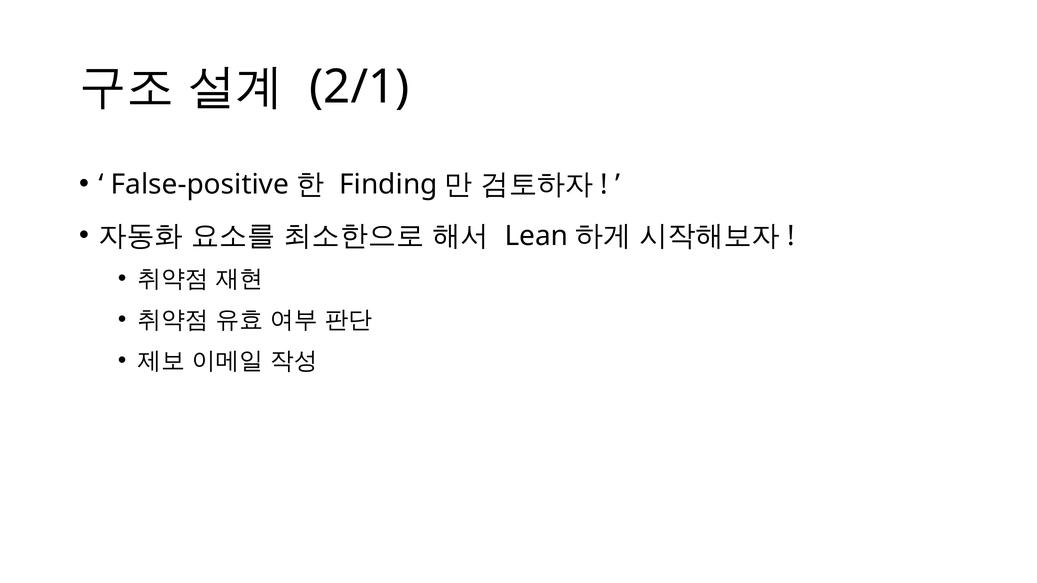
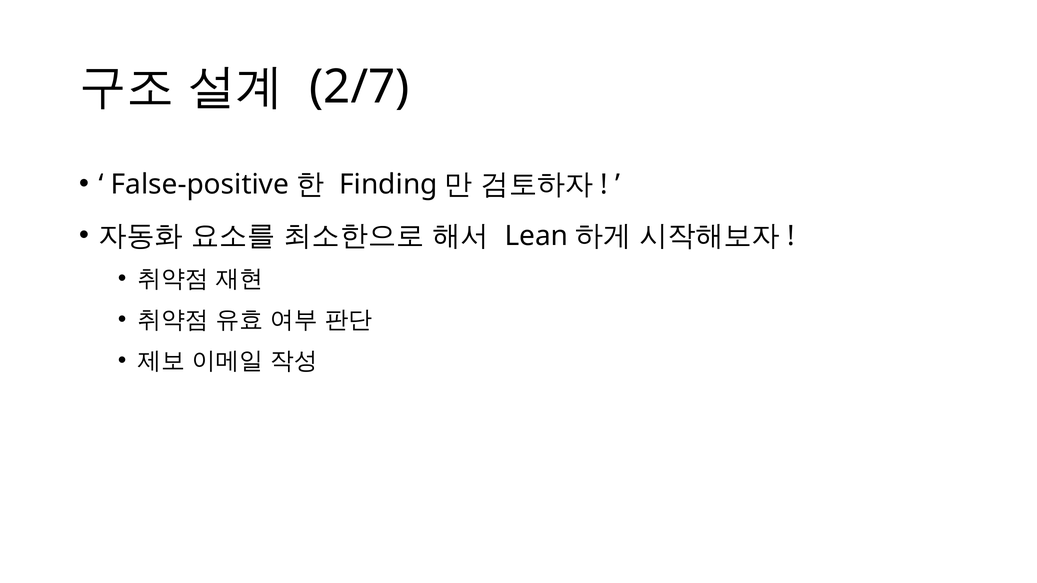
2/1: 2/1 -> 2/7 (360, 87)
